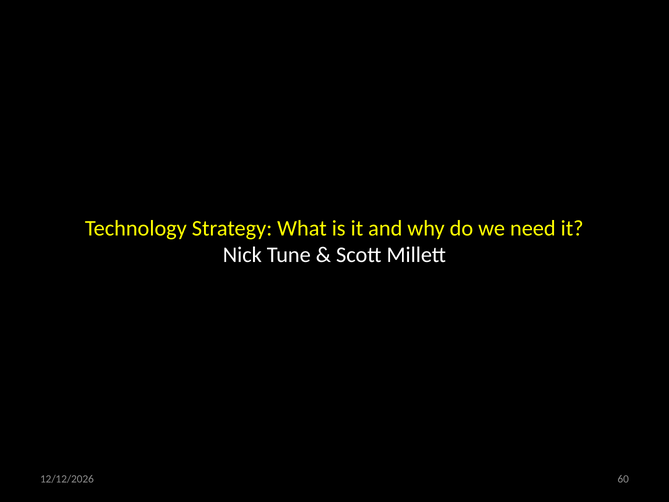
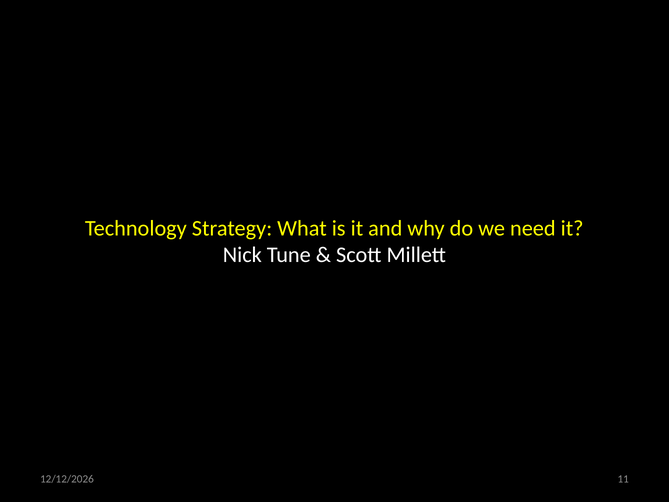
60: 60 -> 11 (623, 479)
